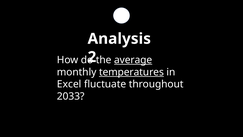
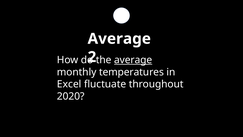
Analysis: Analysis -> Average (119, 39)
temperatures underline: present -> none (131, 72)
2033: 2033 -> 2020 (71, 96)
